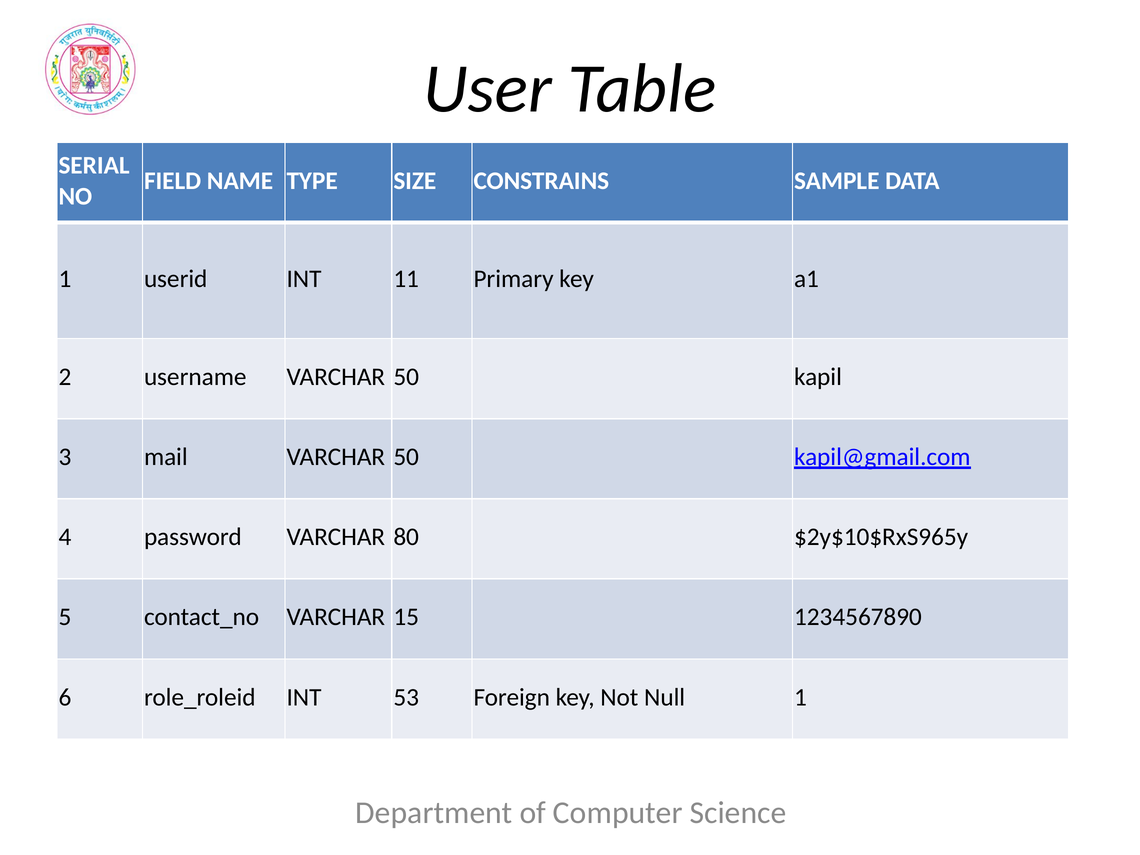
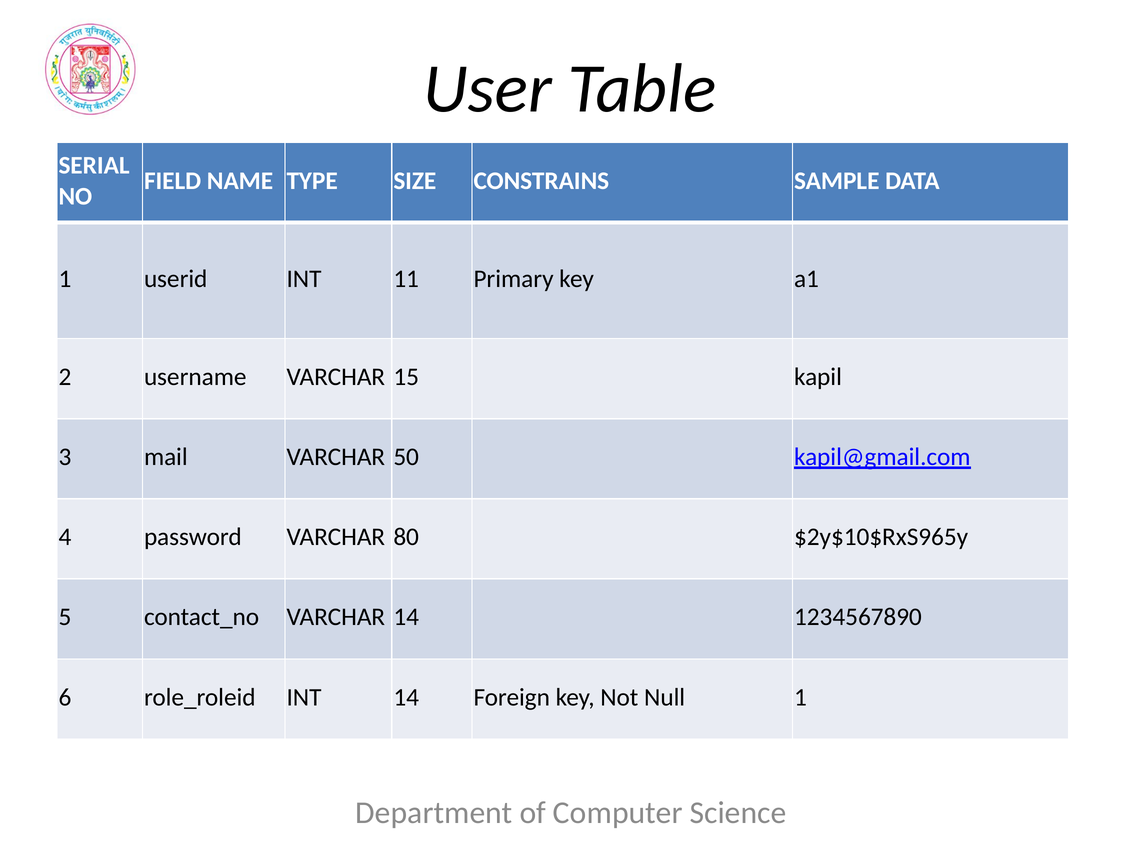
username VARCHAR 50: 50 -> 15 (406, 377)
VARCHAR 15: 15 -> 14 (406, 617)
INT 53: 53 -> 14 (406, 697)
